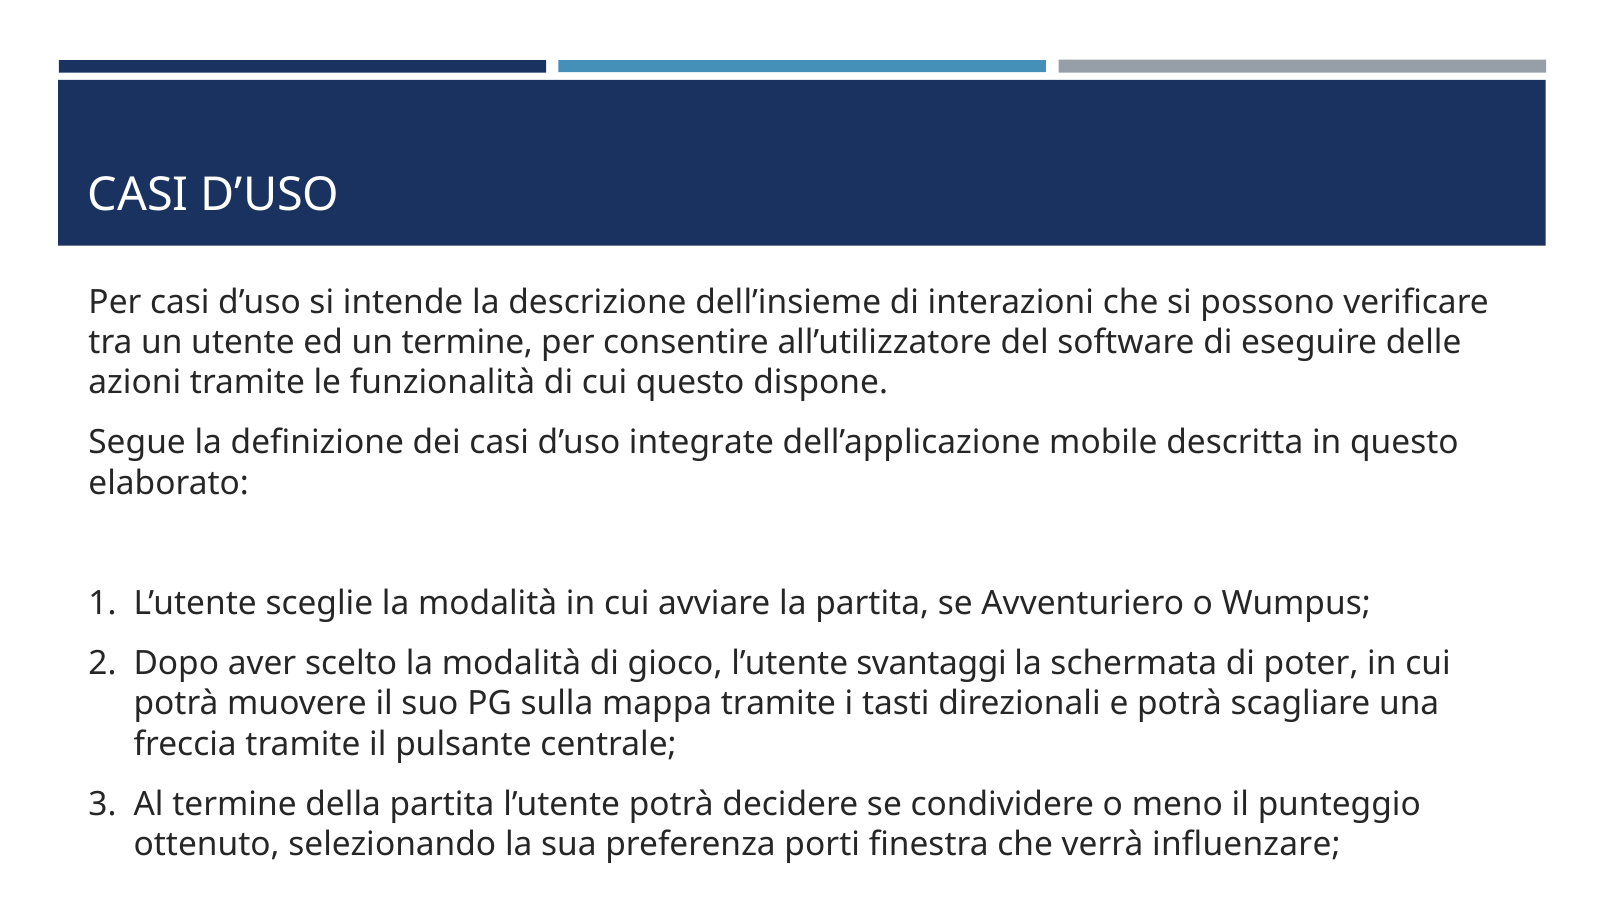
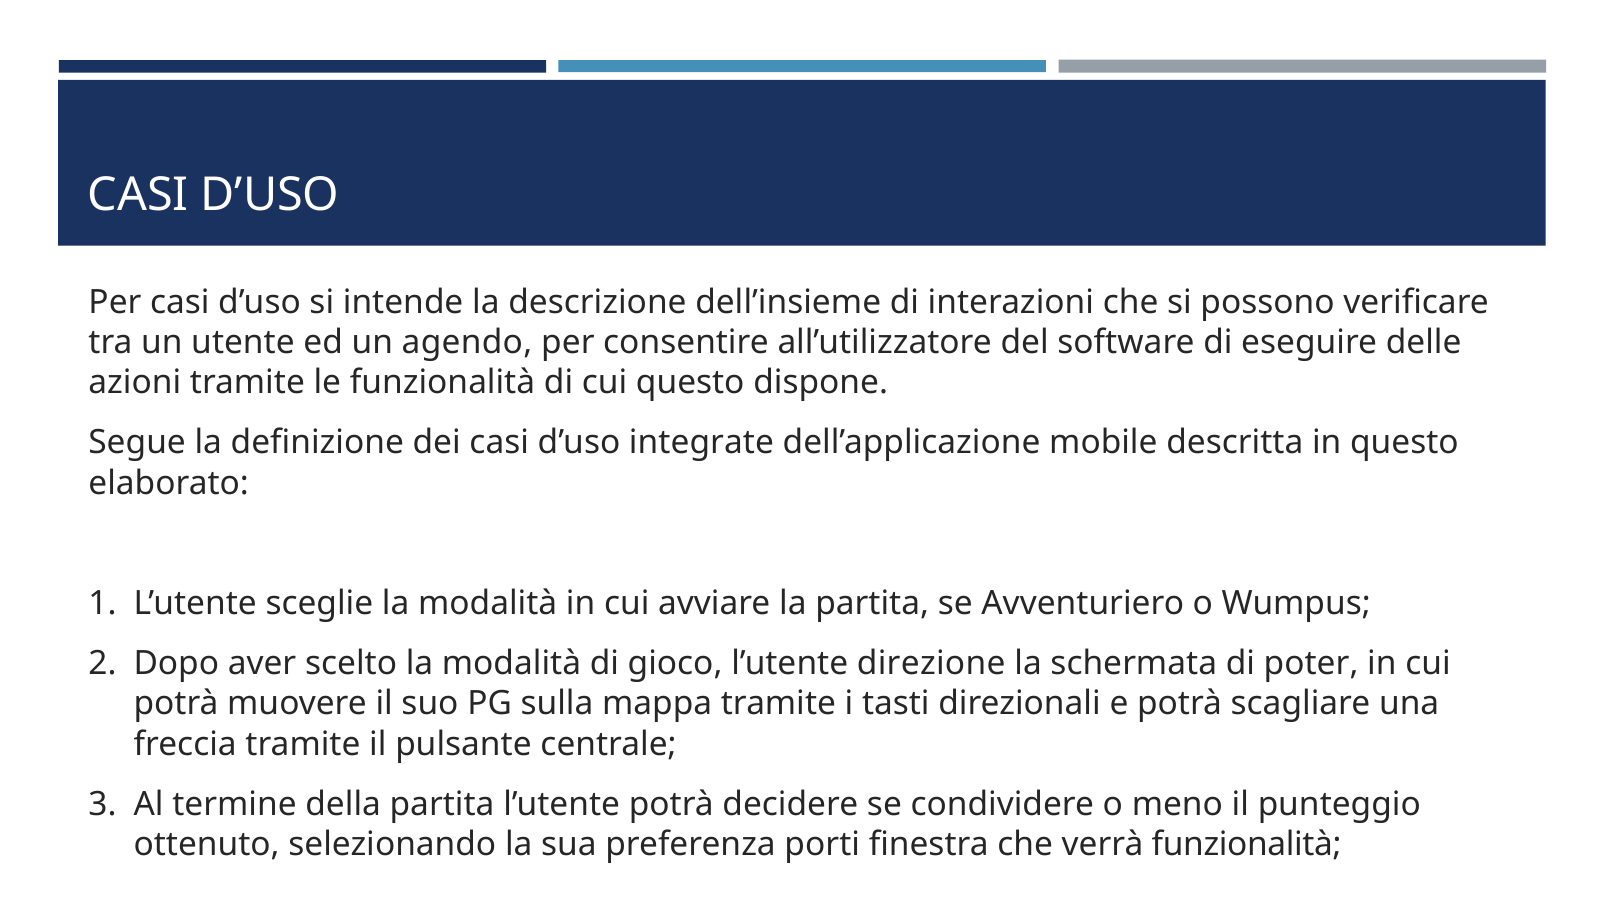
un termine: termine -> agendo (467, 342)
svantaggi: svantaggi -> direzione (931, 664)
verrà influenzare: influenzare -> funzionalità (1247, 844)
